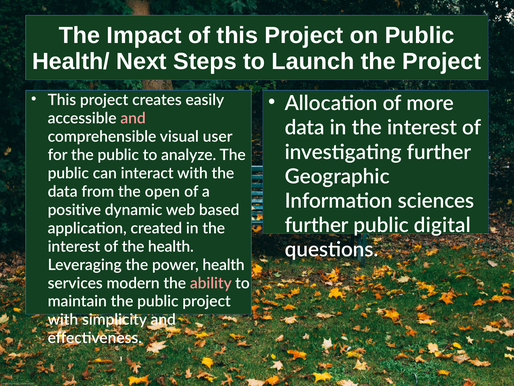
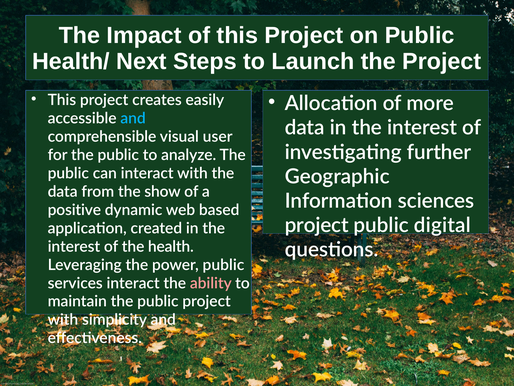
and colour: pink -> light blue (133, 118)
open: open -> show (163, 191)
further: further -> project (317, 225)
power health: health -> public (223, 265)
services modern: modern -> interact (133, 283)
